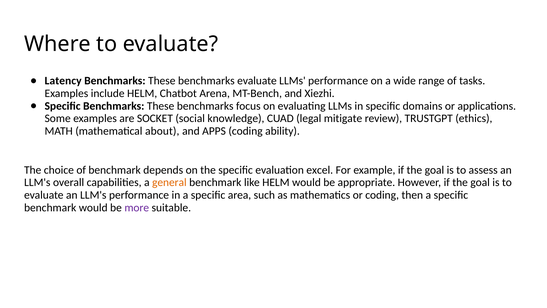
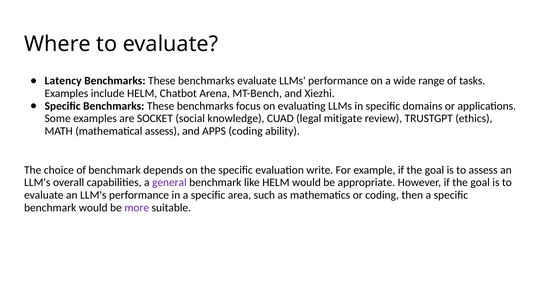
mathematical about: about -> assess (162, 131)
excel: excel -> write (320, 170)
general colour: orange -> purple (169, 182)
